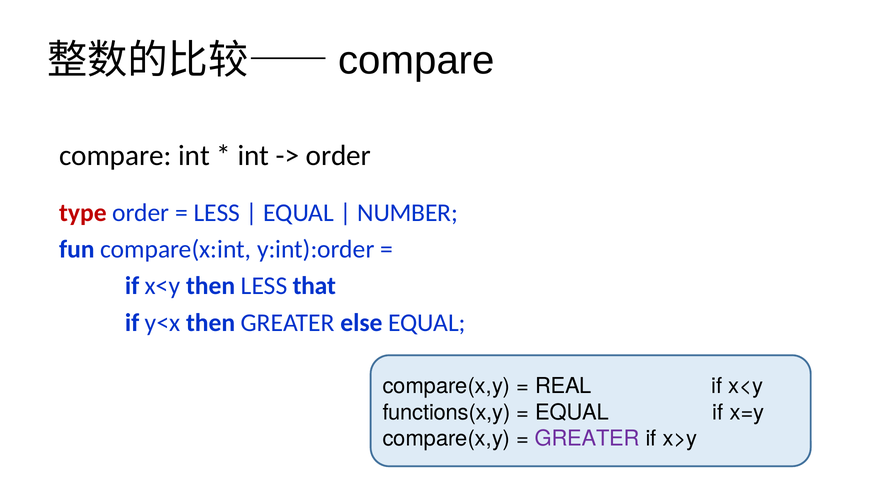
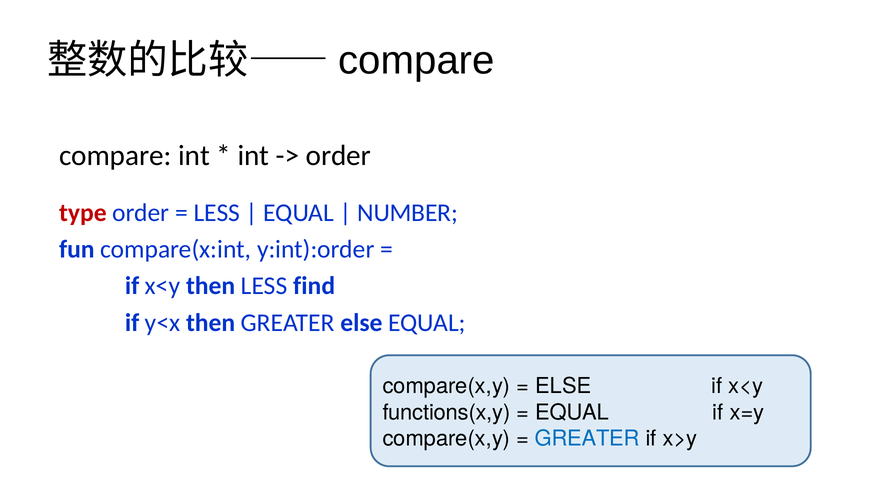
that: that -> find (314, 286)
REAL: REAL -> ELSE (563, 386)
GREATER colour: purple -> blue (587, 439)
